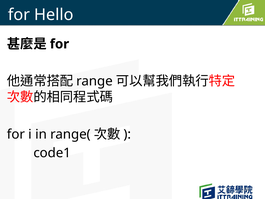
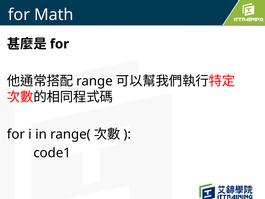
Hello: Hello -> Math (54, 15)
